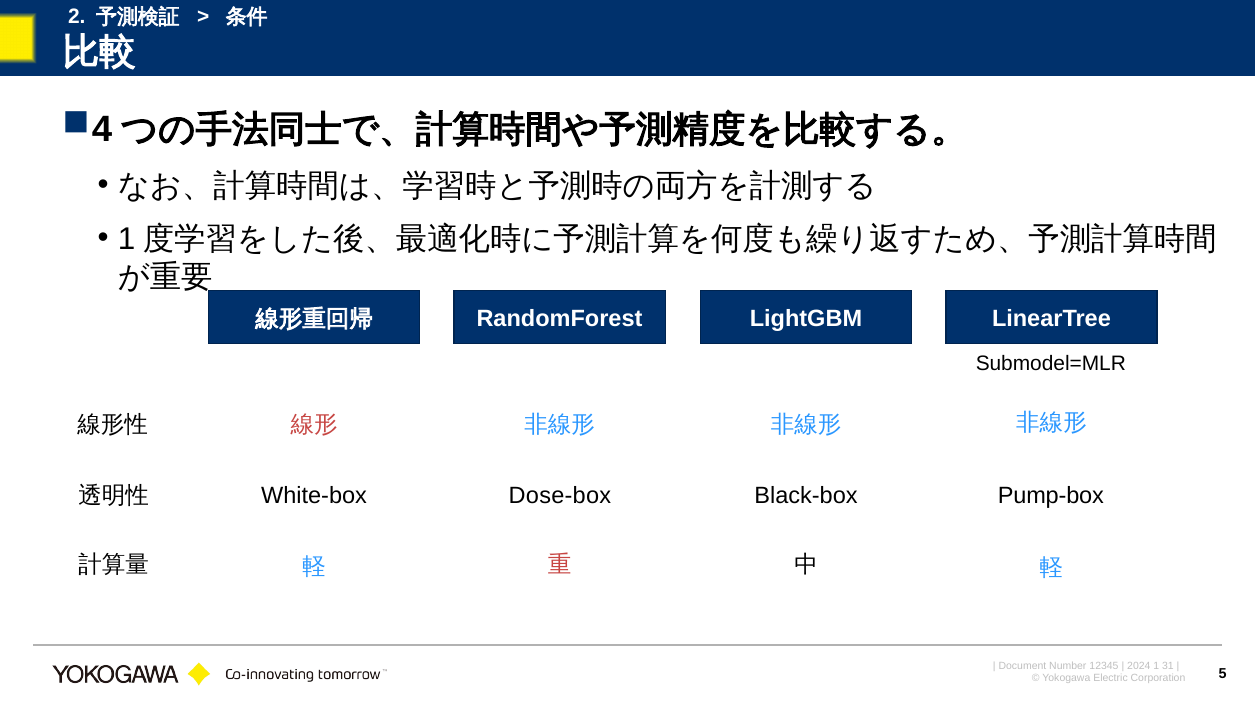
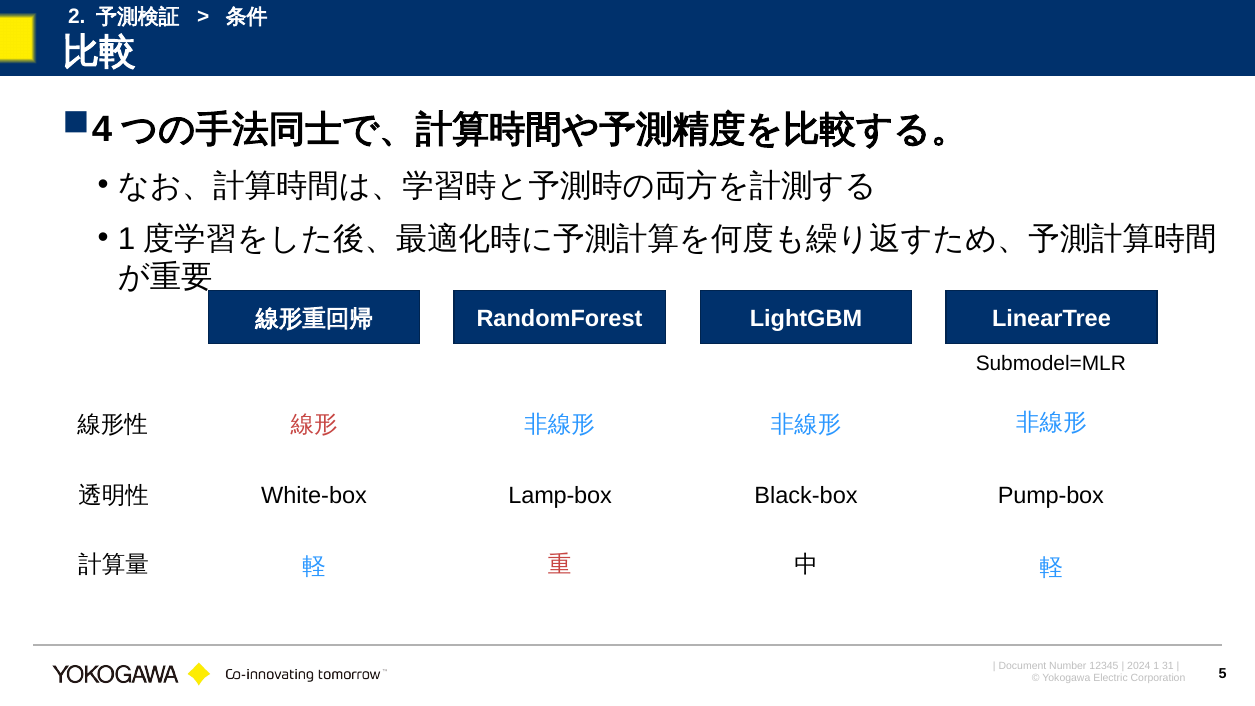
Dose-box: Dose-box -> Lamp-box (560, 496)
